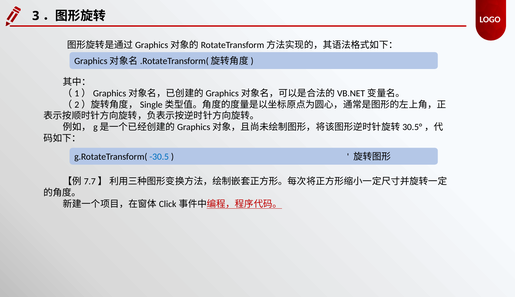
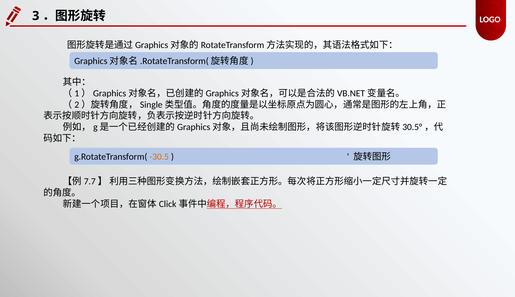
-30.5 colour: blue -> orange (159, 157)
